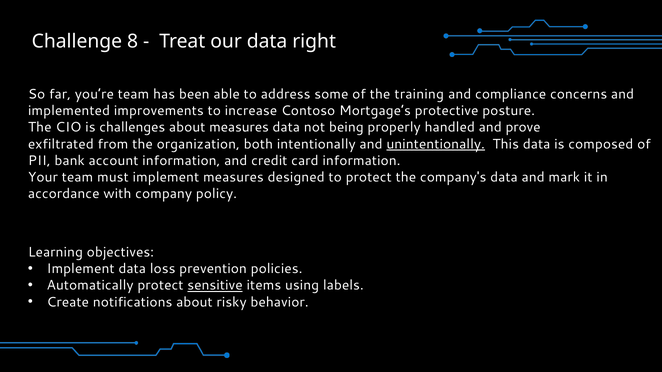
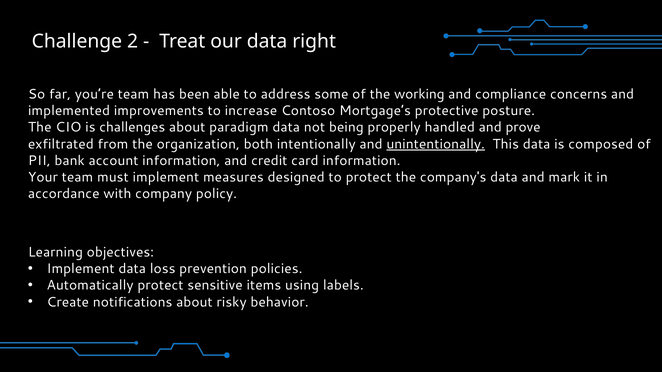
8: 8 -> 2 (133, 41)
training: training -> working (419, 94)
about measures: measures -> paradigm (239, 128)
sensitive underline: present -> none (215, 286)
